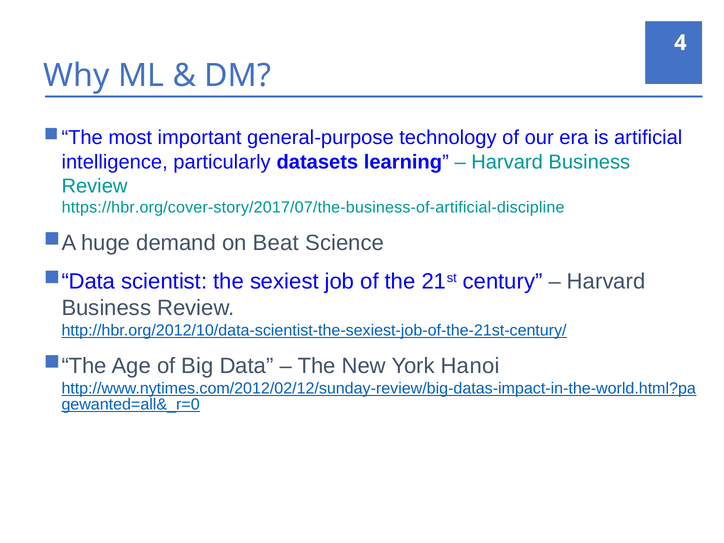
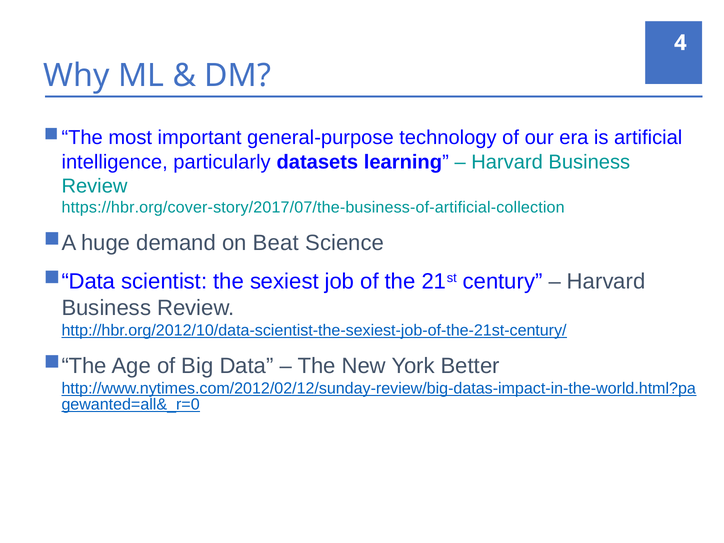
https://hbr.org/cover-story/2017/07/the-business-of-artificial-discipline: https://hbr.org/cover-story/2017/07/the-business-of-artificial-discipline -> https://hbr.org/cover-story/2017/07/the-business-of-artificial-collection (313, 208)
Hanoi: Hanoi -> Better (470, 366)
